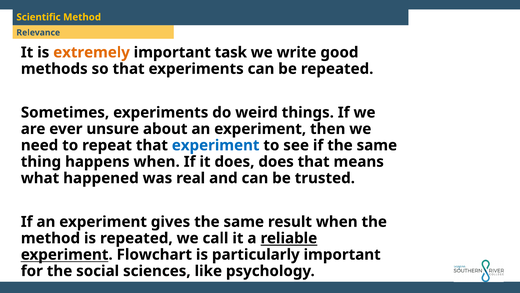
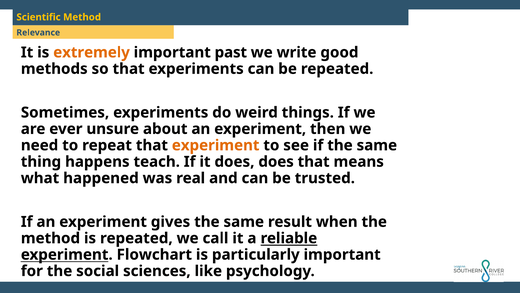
task: task -> past (231, 52)
experiment colour: blue -> orange (216, 145)
happens when: when -> teach (157, 161)
